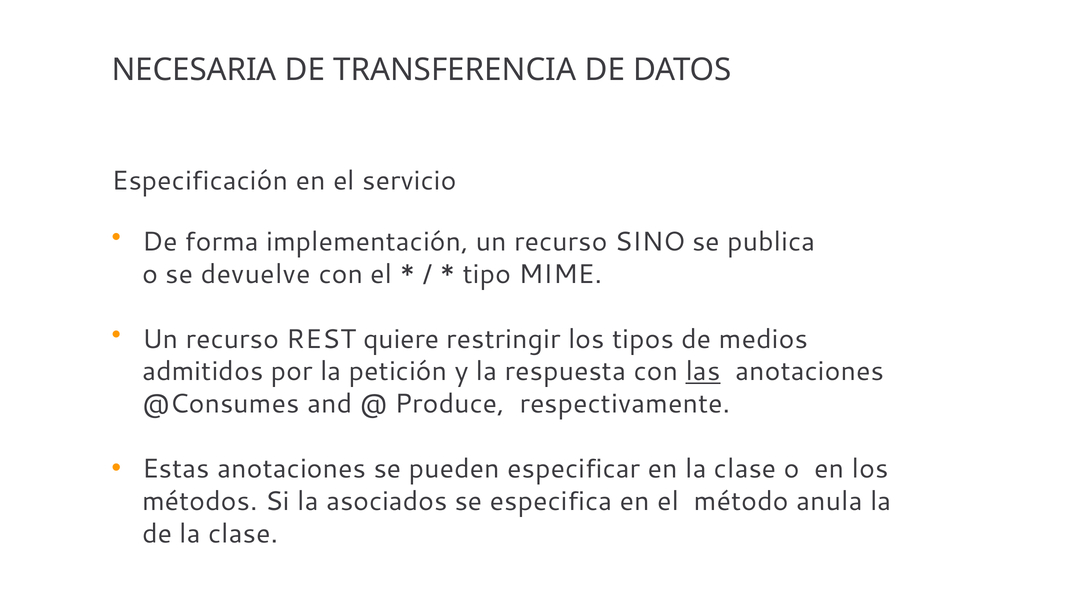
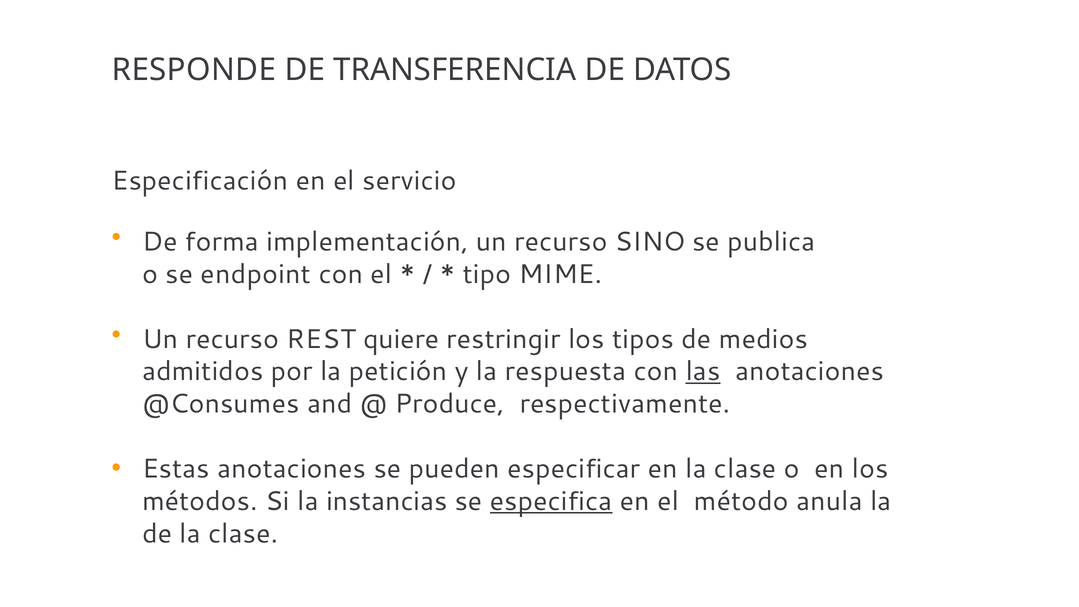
NECESARIA: NECESARIA -> RESPONDE (194, 70)
devuelve: devuelve -> endpoint (256, 274)
asociados: asociados -> instancias (387, 501)
especifica underline: none -> present (551, 501)
